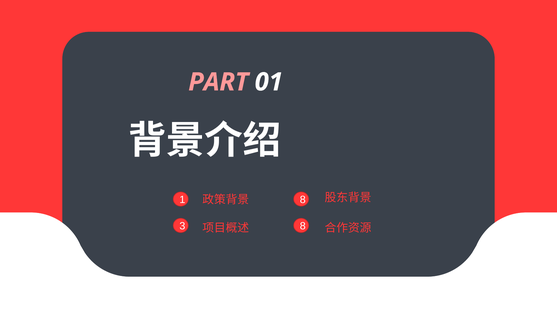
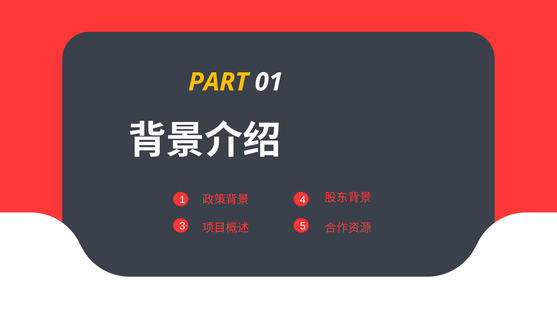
PART colour: pink -> yellow (218, 82)
1 8: 8 -> 4 (303, 200)
3 8: 8 -> 5 (303, 226)
